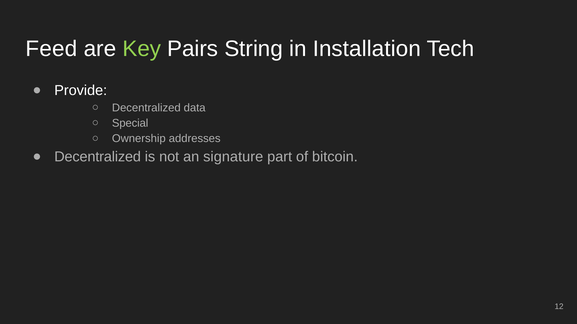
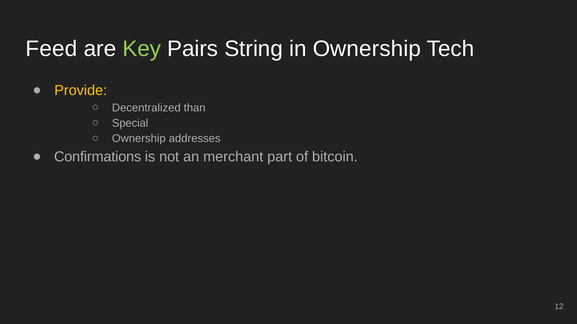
in Installation: Installation -> Ownership (367, 49)
Provide colour: white -> yellow (81, 91)
data: data -> than (195, 108)
Decentralized: Decentralized -> Confirmations (98, 157)
signature: signature -> merchant (233, 157)
